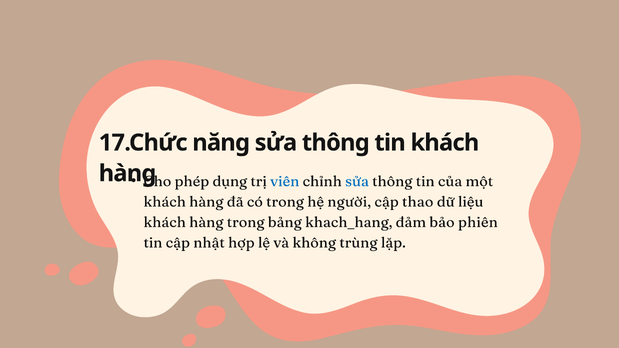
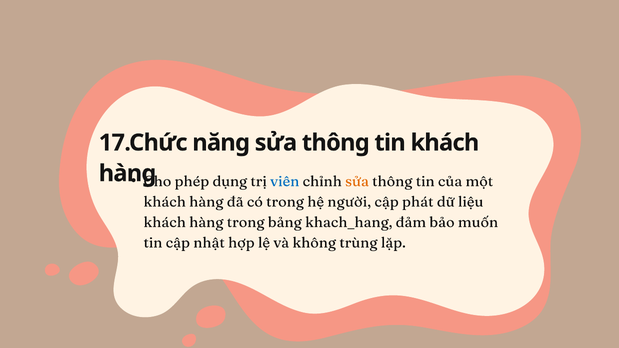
sửa colour: blue -> orange (357, 181)
thao: thao -> phát (418, 202)
phiên: phiên -> muốn (478, 222)
